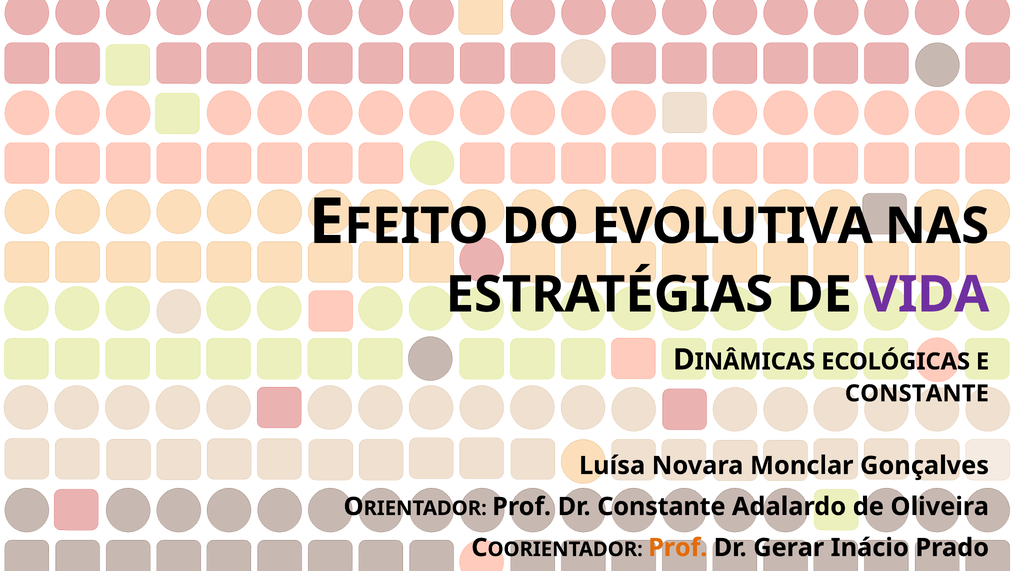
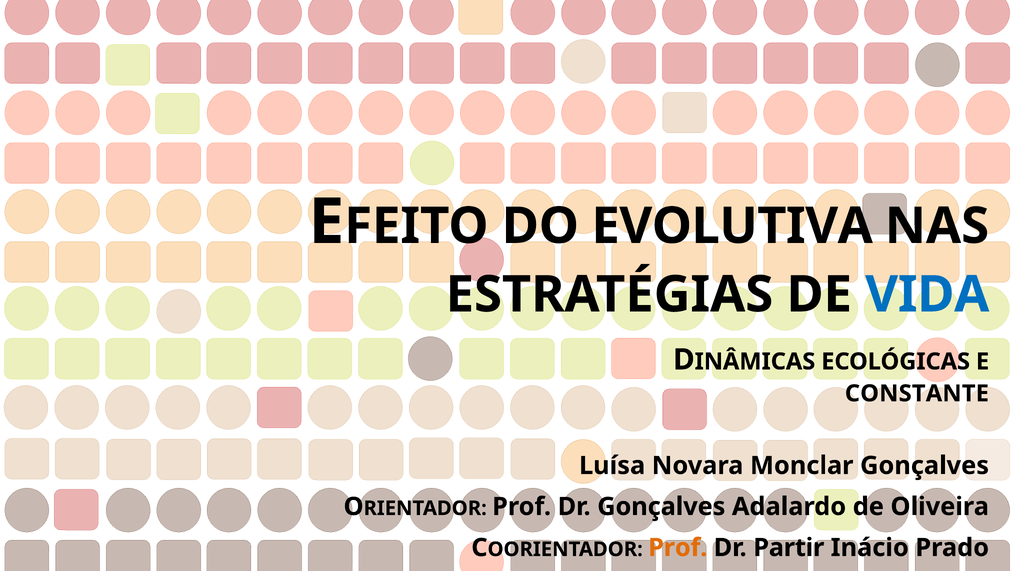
VIDA colour: purple -> blue (927, 295)
Dr Constante: Constante -> Gonçalves (661, 507)
Gerar: Gerar -> Partir (789, 548)
